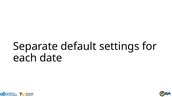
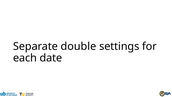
default: default -> double (78, 46)
